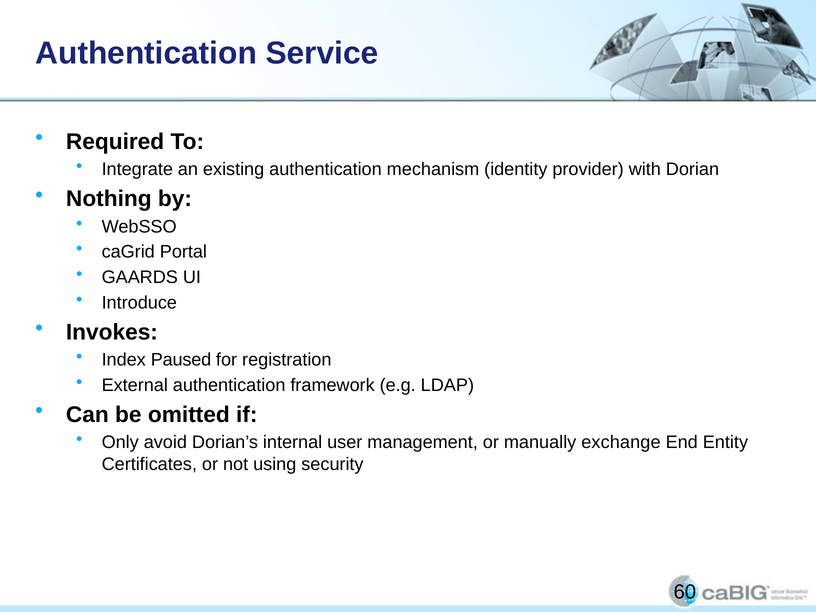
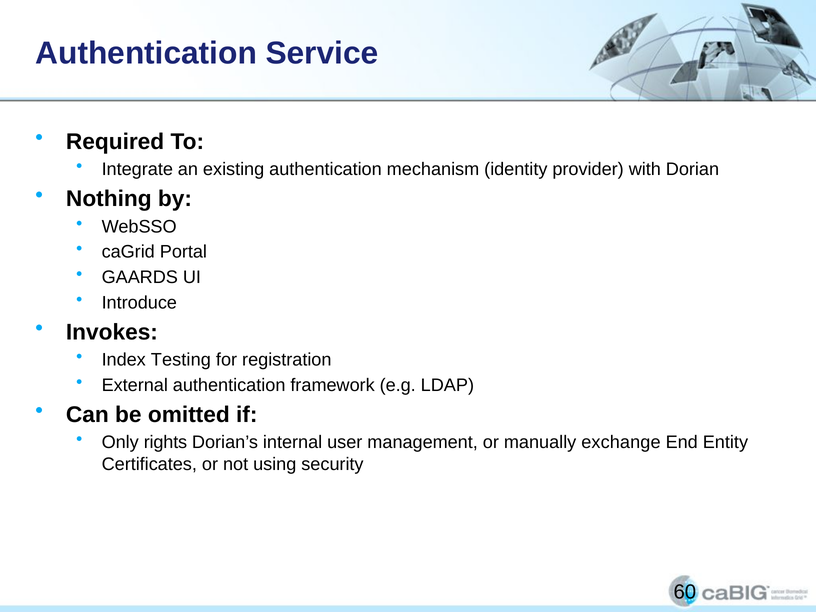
Paused: Paused -> Testing (181, 360)
avoid: avoid -> rights (165, 442)
